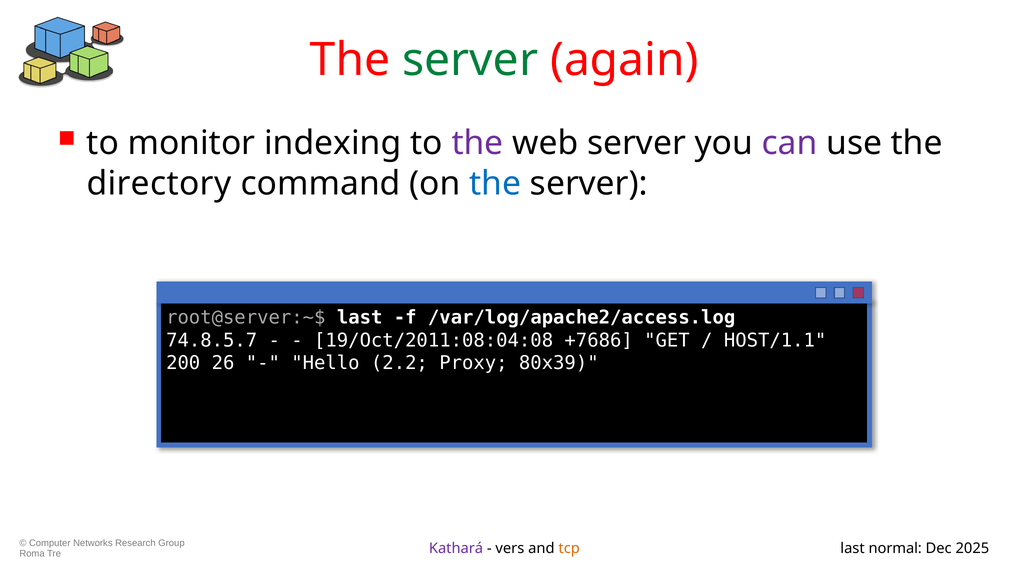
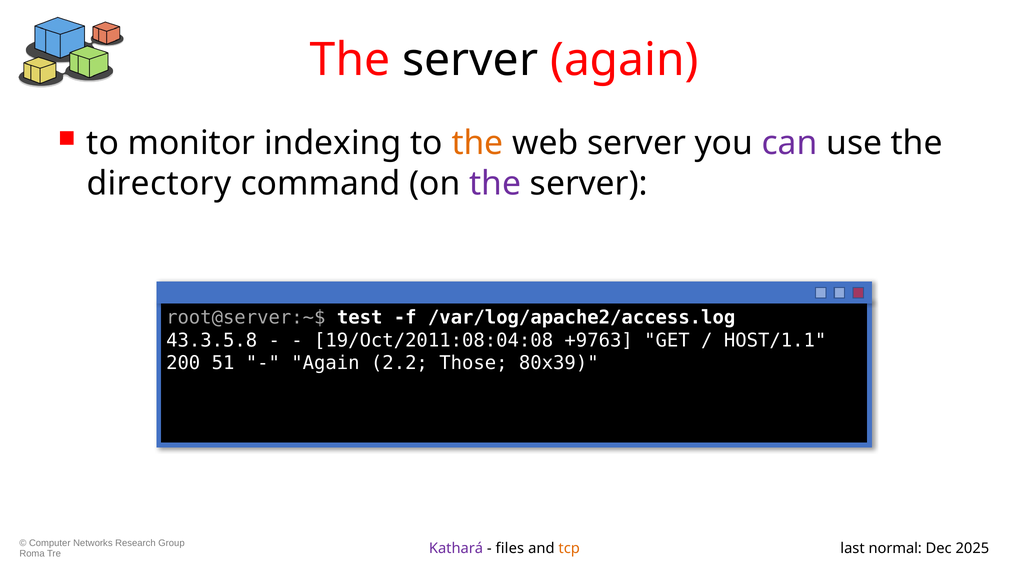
server colour: green -> black (470, 60)
the colour: purple -> orange (477, 143)
the colour: blue -> purple (495, 184)
root@server:~$ last: last -> test (360, 317)
74.8.5.7: 74.8.5.7 -> 43.3.5.8 (212, 340)
+7686: +7686 -> +9763 (599, 340)
26: 26 -> 51 (223, 363)
Hello: Hello -> Again (325, 363)
Proxy: Proxy -> Those (473, 363)
vers: vers -> files (510, 548)
